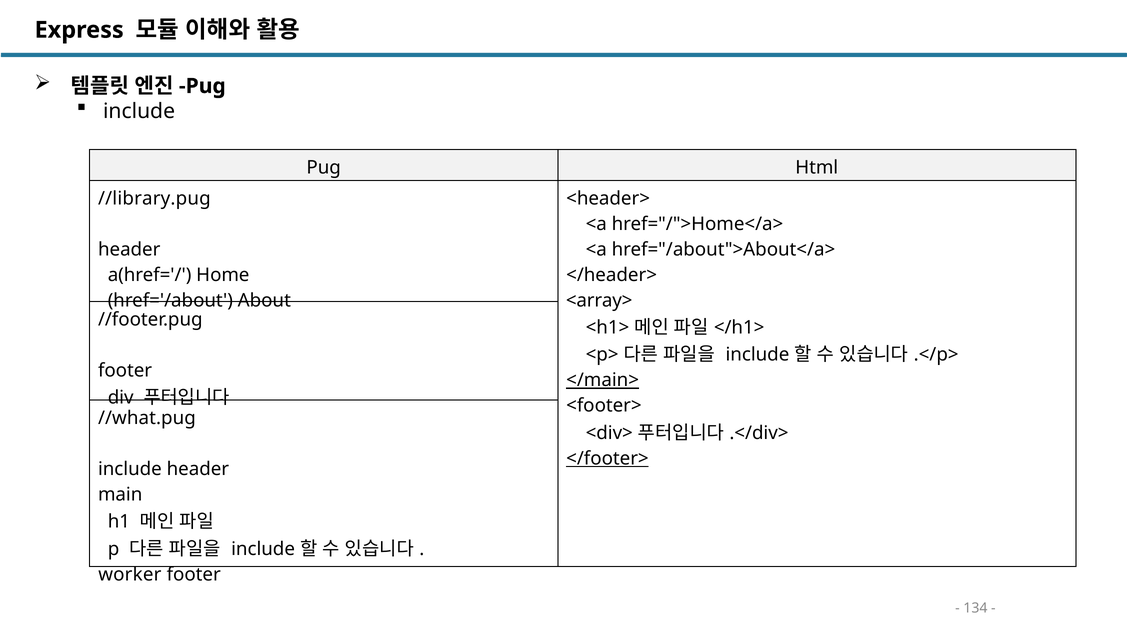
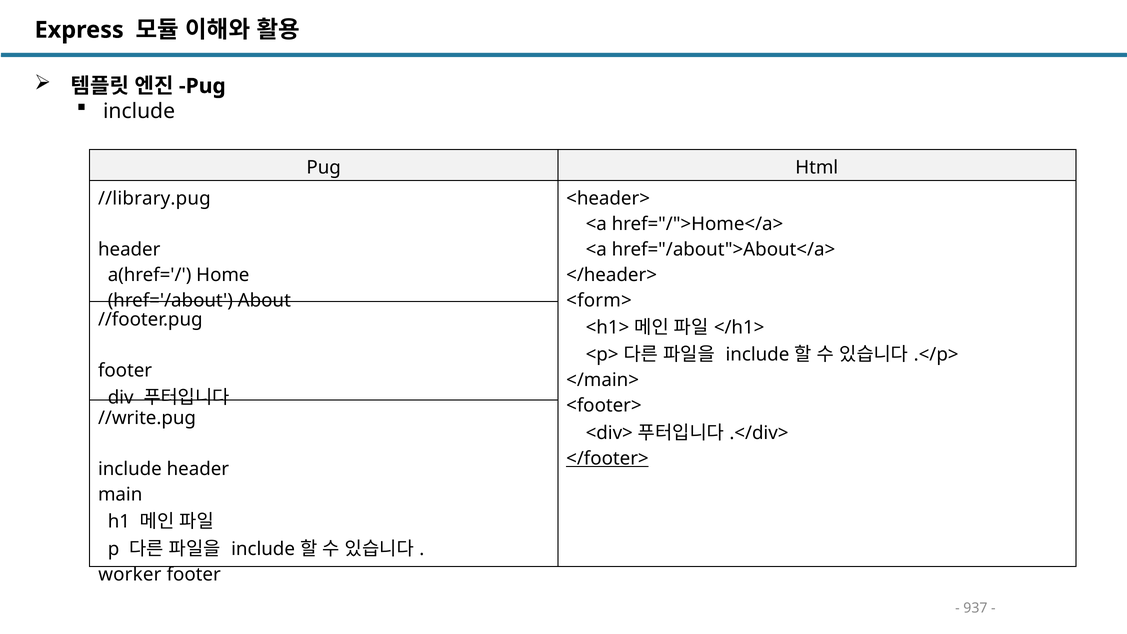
<array>: <array> -> <form> (599, 300)
</main> underline: present -> none (603, 380)
//what.pug: //what.pug -> //write.pug (147, 418)
134: 134 -> 937 (975, 608)
